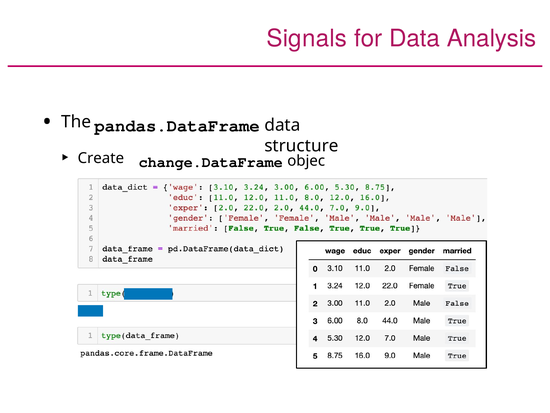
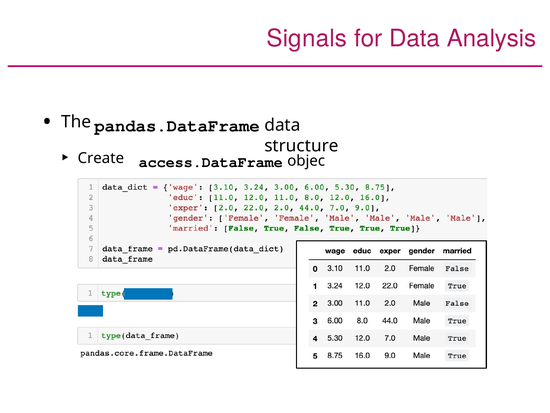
change.DataFrame: change.DataFrame -> access.DataFrame (211, 162)
